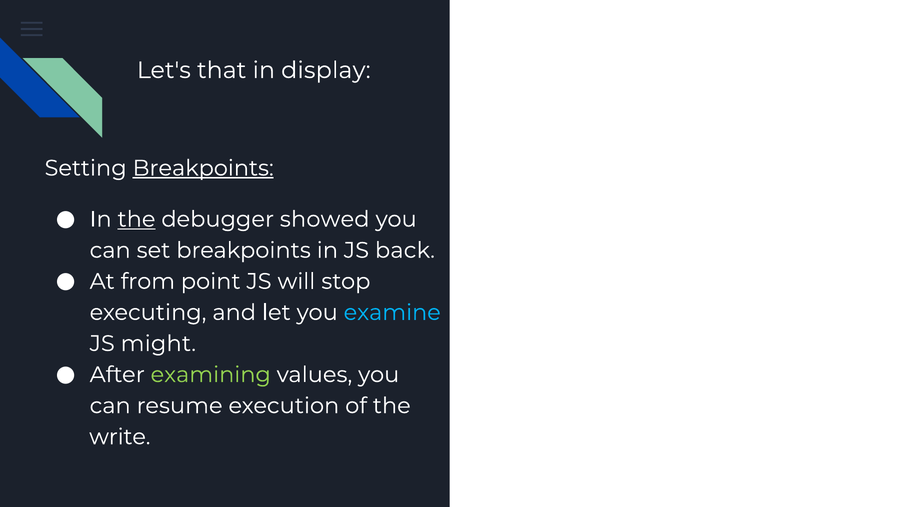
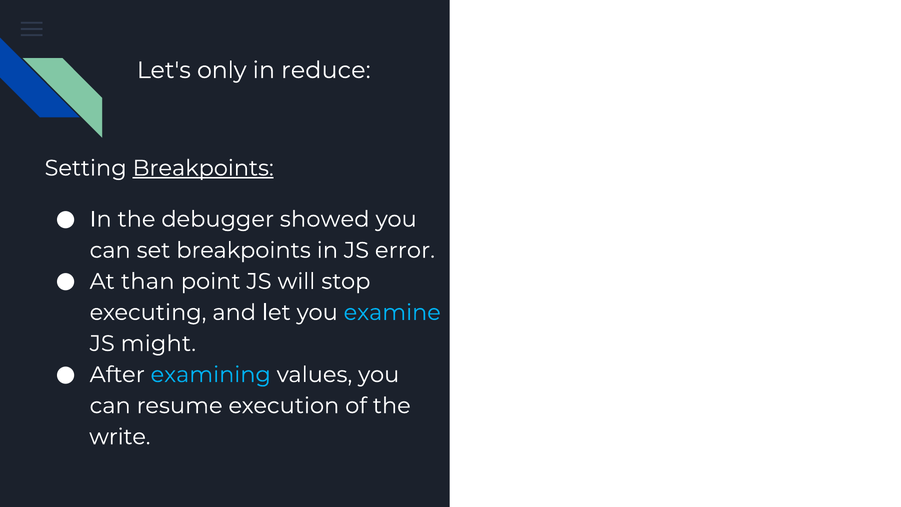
that: that -> only (222, 70)
display: display -> reduce (326, 70)
the underline: present -> none (136, 219)
back: back -> error (405, 250)
from: from -> than (148, 281)
examining colour: light green -> light blue (211, 375)
